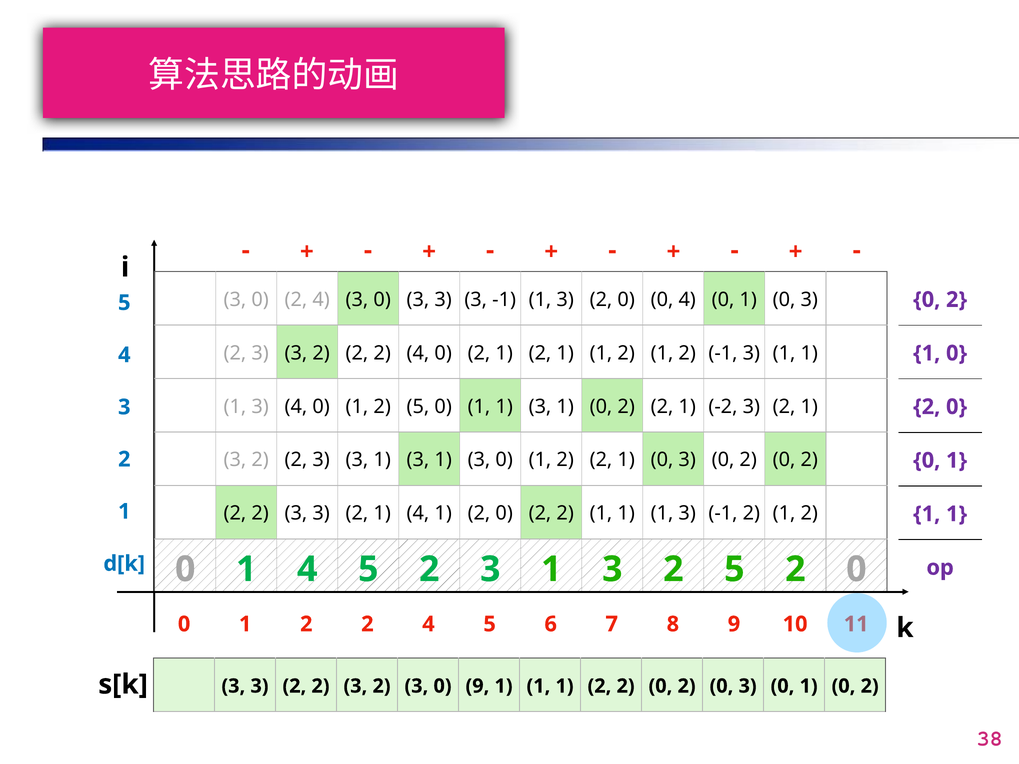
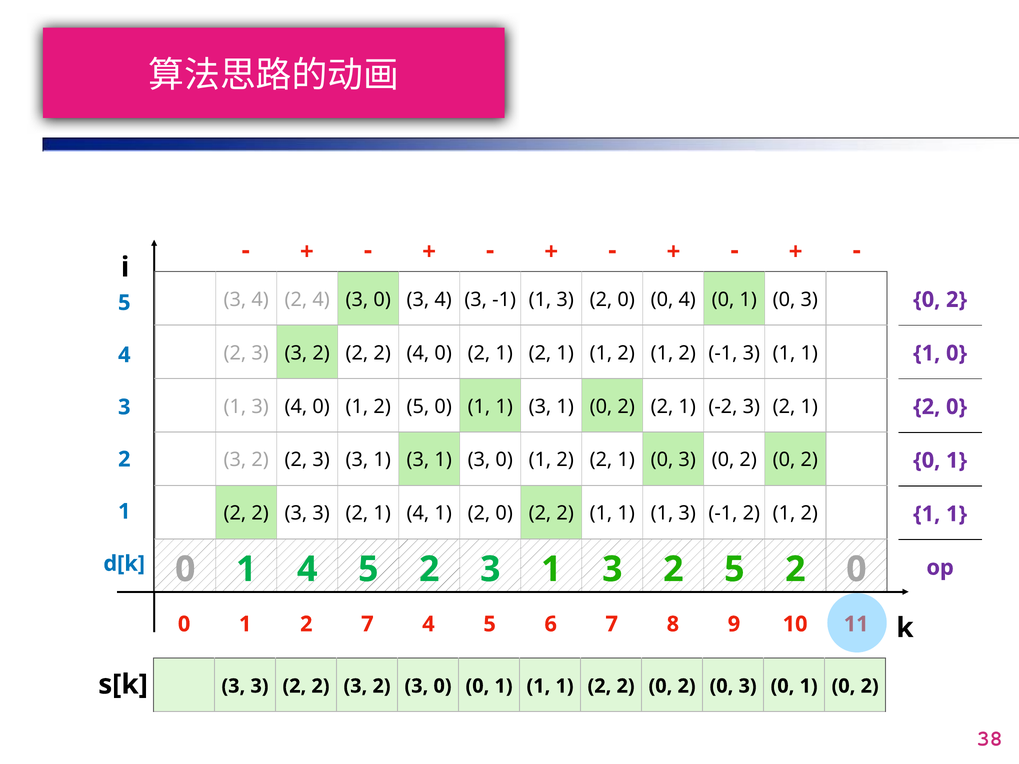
0: 0 -> 4 (260, 300)
0 3 3: 3 -> 4 (443, 300)
2: 2 -> 7 (367, 624)
3 0 9: 9 -> 0 (477, 686)
